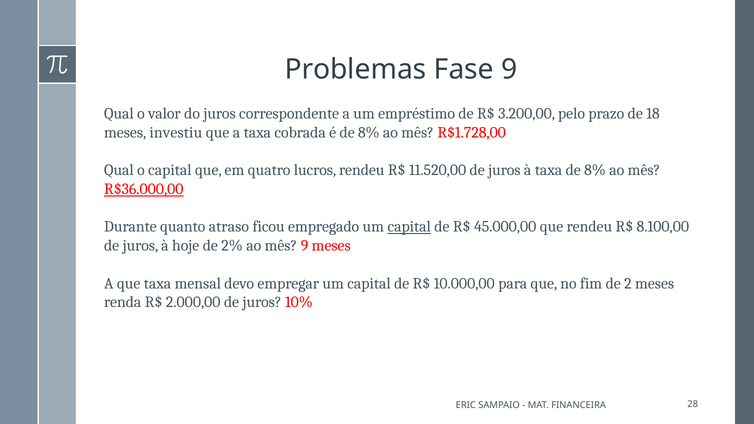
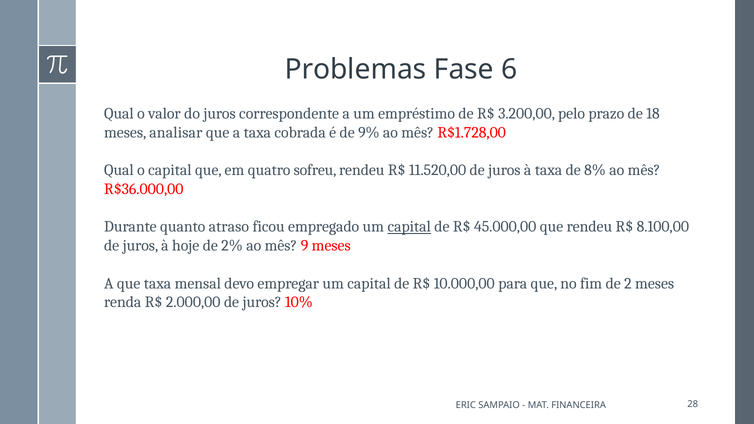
Fase 9: 9 -> 6 (509, 69)
investiu: investiu -> analisar (176, 133)
é de 8%: 8% -> 9% (369, 133)
lucros: lucros -> sofreu (315, 170)
R$36.000,00 underline: present -> none (144, 189)
